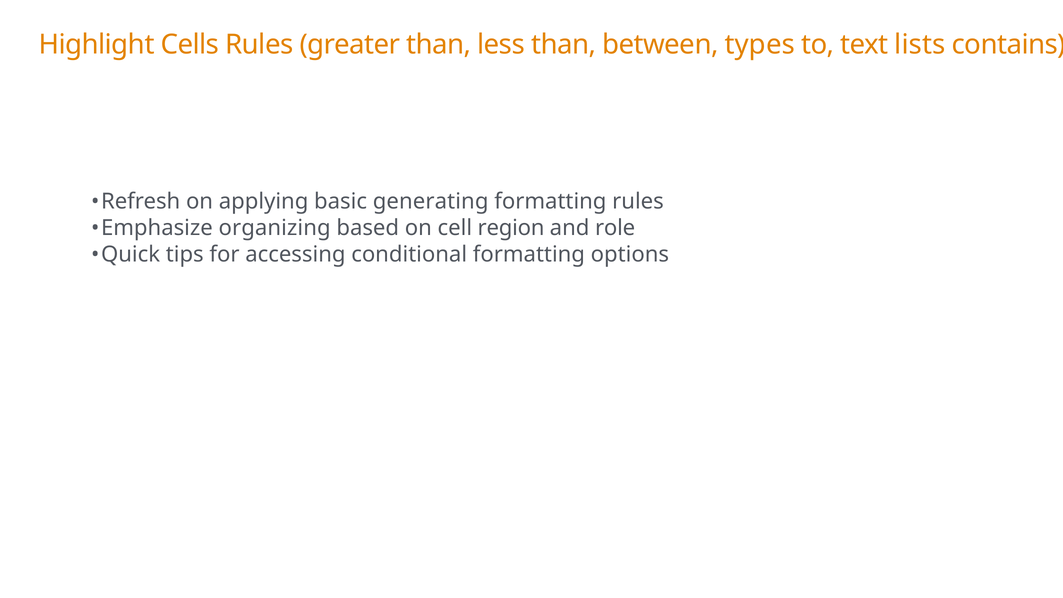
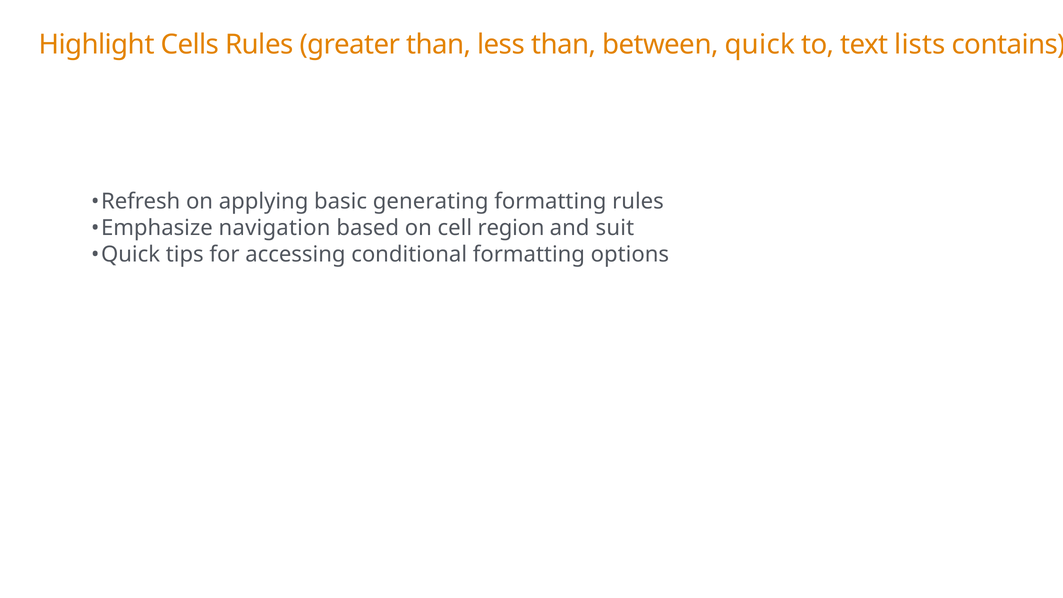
between types: types -> quick (760, 45)
organizing: organizing -> navigation (275, 228)
role: role -> suit (615, 228)
